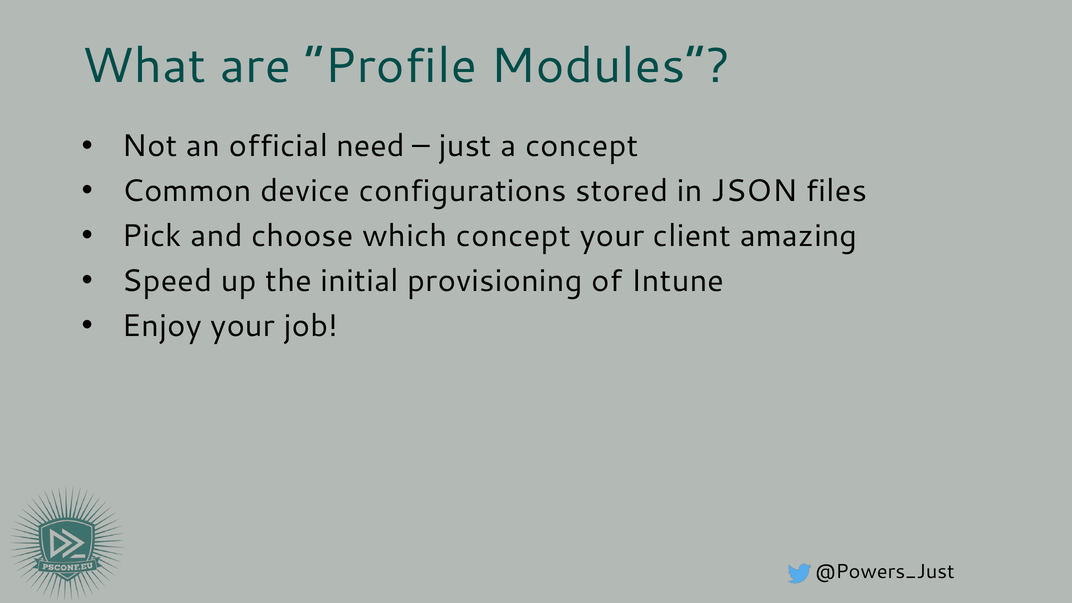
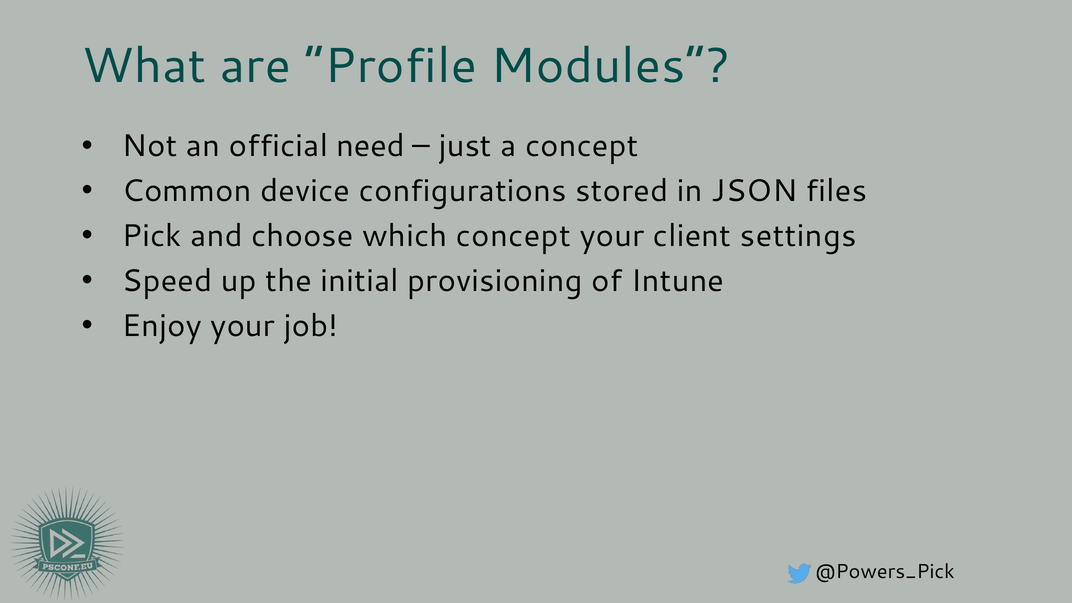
amazing: amazing -> settings (798, 236)
@Powers_Just: @Powers_Just -> @Powers_Pick (885, 572)
